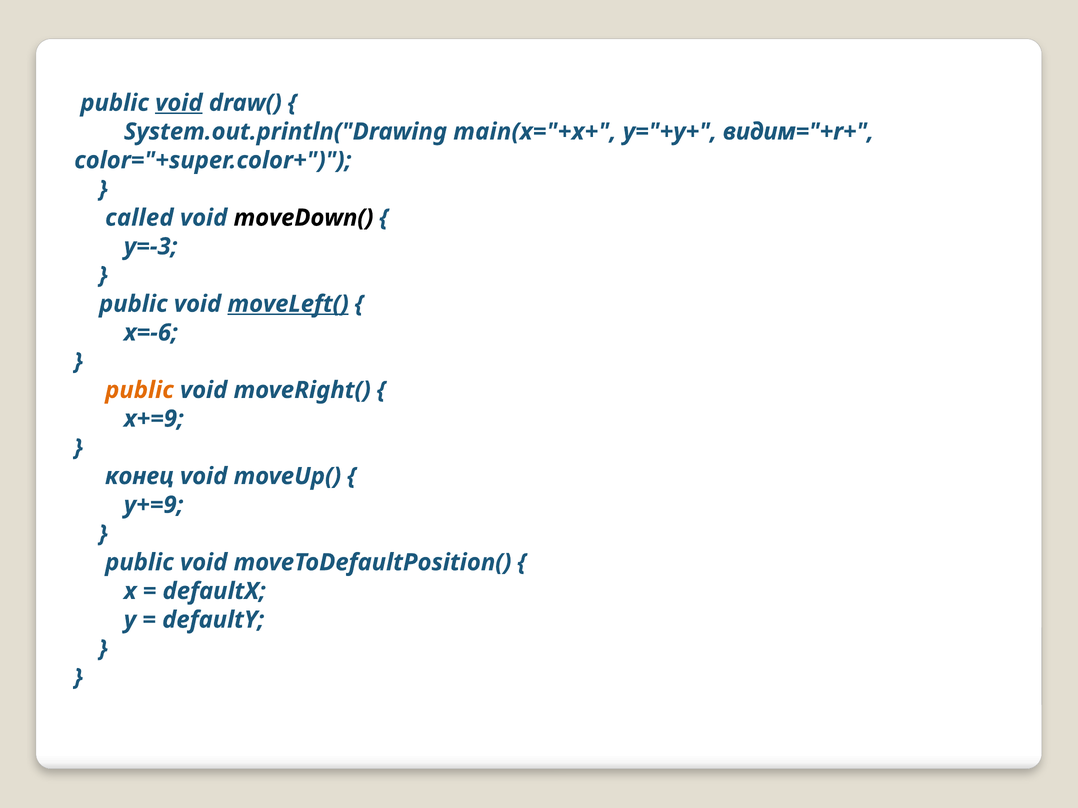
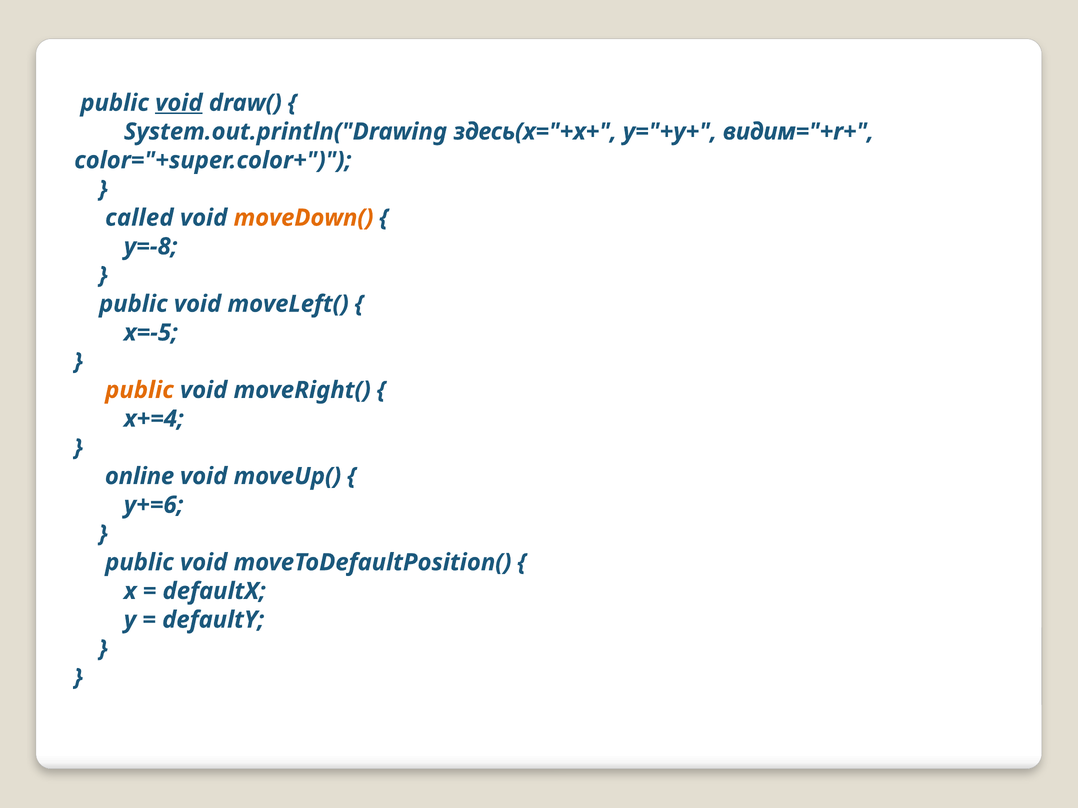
main(x="+x+: main(x="+x+ -> здесь(x="+x+ (535, 132)
moveDown( colour: black -> orange (304, 218)
y=-3: y=-3 -> y=-8 (151, 247)
moveLeft( underline: present -> none (288, 304)
x=-6: x=-6 -> x=-5 (151, 333)
x+=9: x+=9 -> x+=4 (154, 419)
конец: конец -> online (140, 477)
y+=9: y+=9 -> y+=6 (154, 505)
